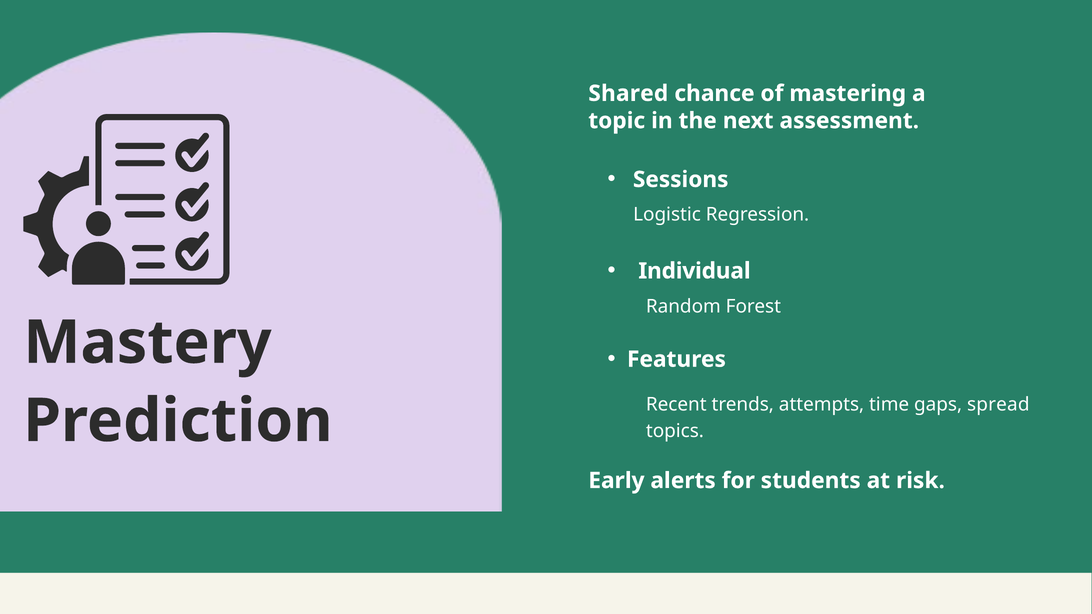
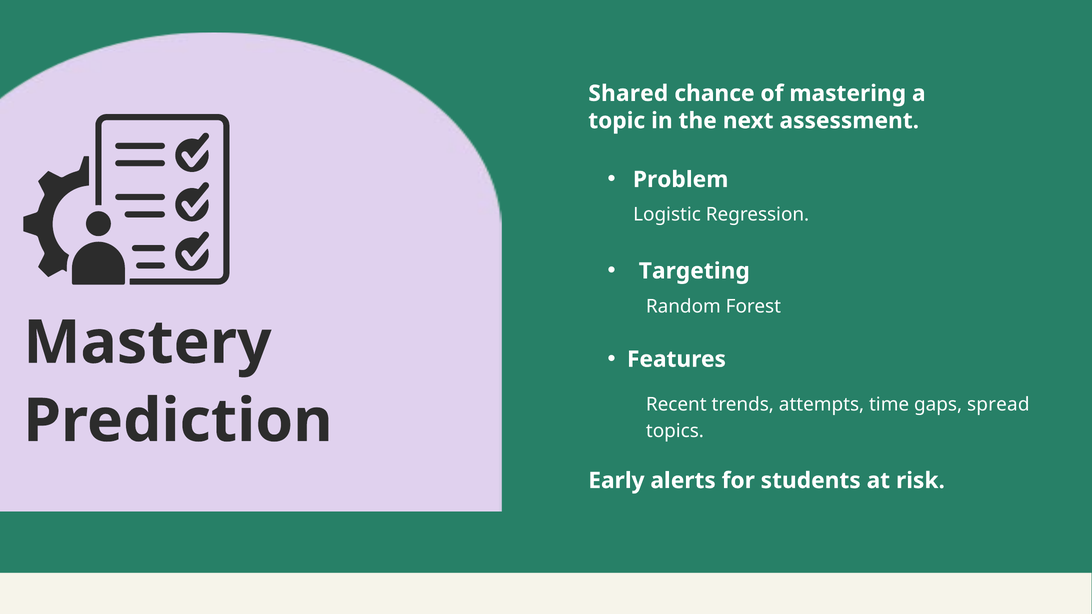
Sessions: Sessions -> Problem (681, 180)
Individual: Individual -> Targeting (694, 271)
